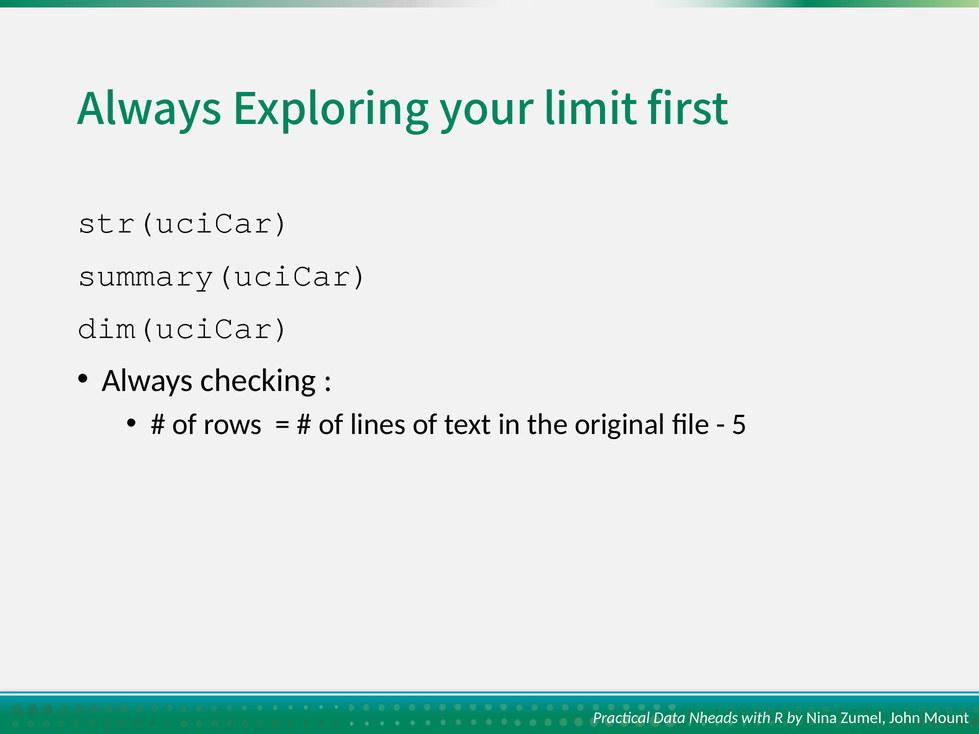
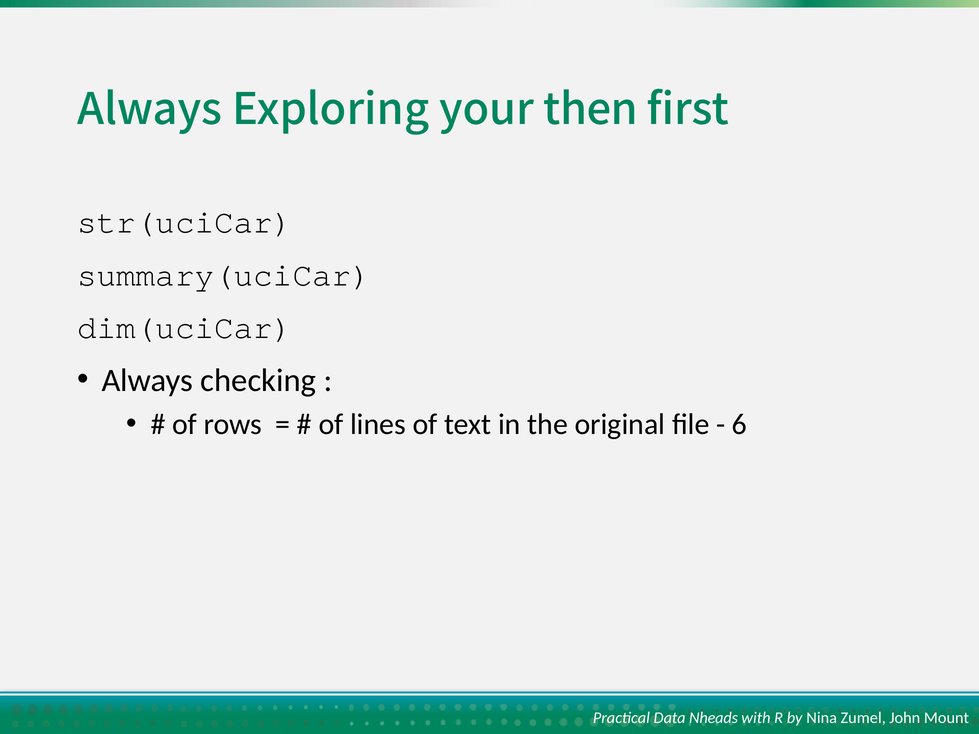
limit: limit -> then (591, 110)
5: 5 -> 6 (740, 425)
